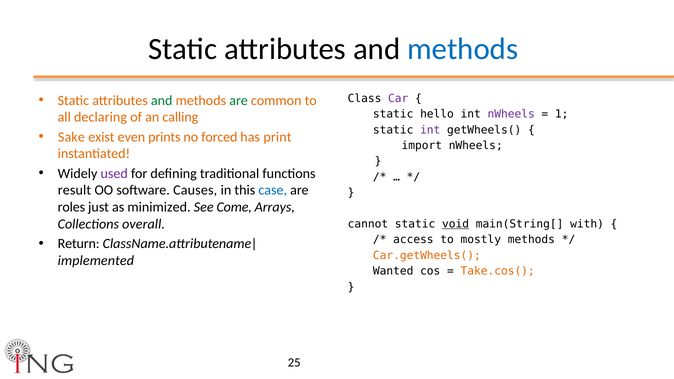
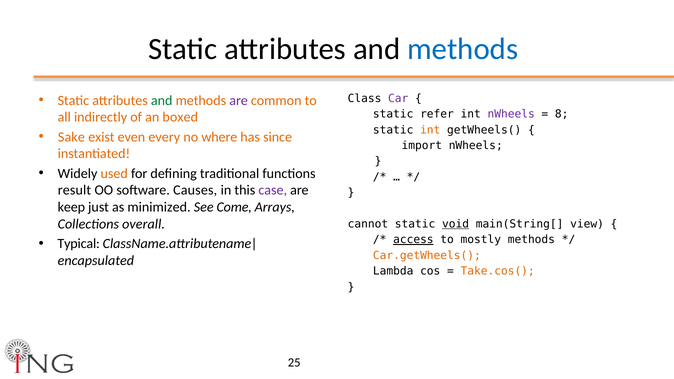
are colour: green -> purple (239, 100)
hello: hello -> refer (437, 114)
1: 1 -> 8 (562, 114)
declaring: declaring -> indirectly (101, 117)
calling: calling -> boxed (180, 117)
int colour: purple -> orange (430, 130)
prints: prints -> every (164, 137)
forced: forced -> where (219, 137)
print: print -> since (278, 137)
used colour: purple -> orange (114, 174)
case colour: blue -> purple (273, 190)
roles: roles -> keep (71, 207)
with: with -> view (587, 224)
access underline: none -> present (413, 240)
Return: Return -> Typical (79, 244)
implemented: implemented -> encapsulated (96, 261)
Wanted: Wanted -> Lambda (393, 271)
